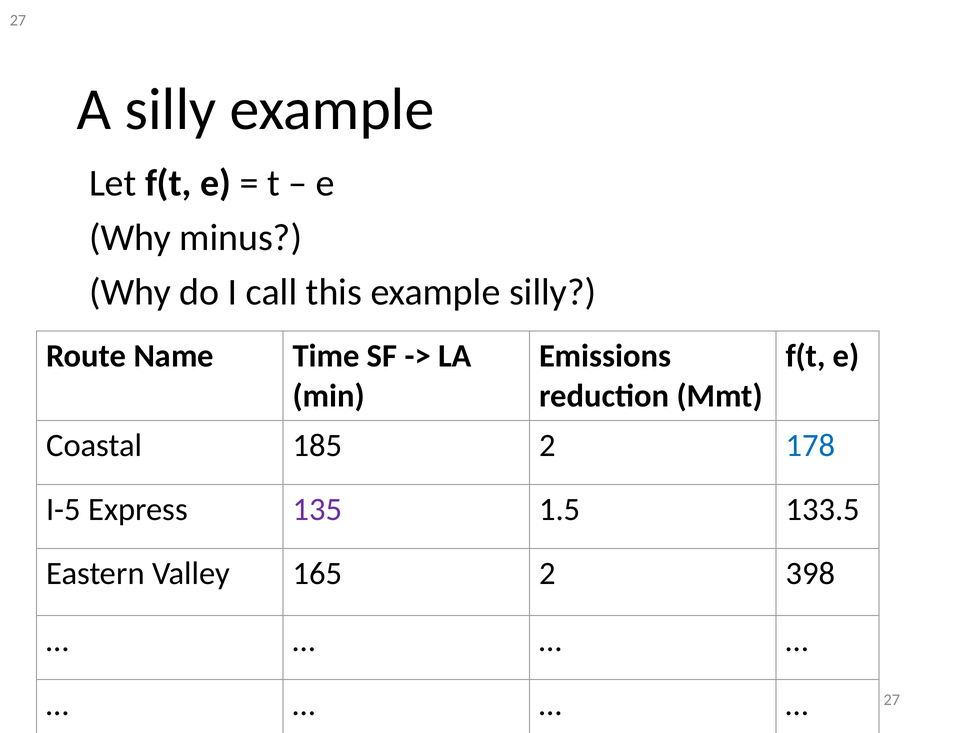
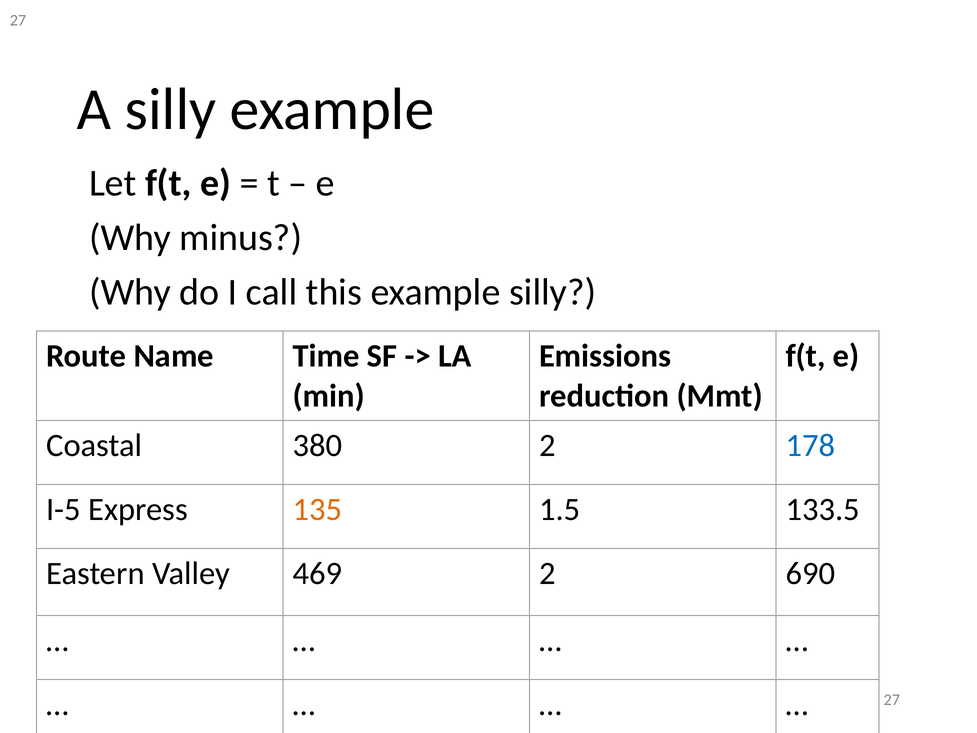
185: 185 -> 380 (317, 445)
135 colour: purple -> orange (317, 509)
165: 165 -> 469 (317, 573)
398: 398 -> 690 (810, 573)
